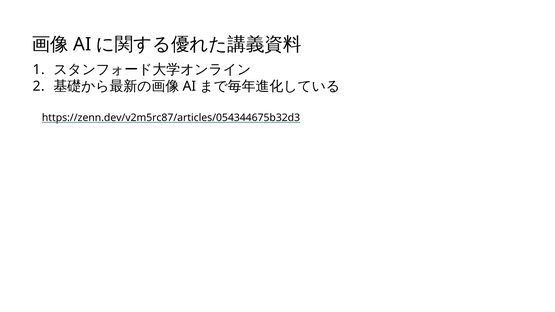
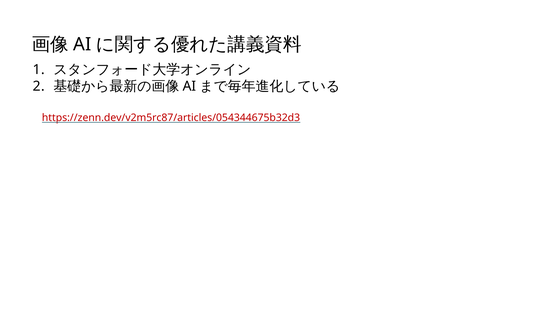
https://zenn.dev/v2m5rc87/articles/054344675b32d3 colour: black -> red (171, 118)
